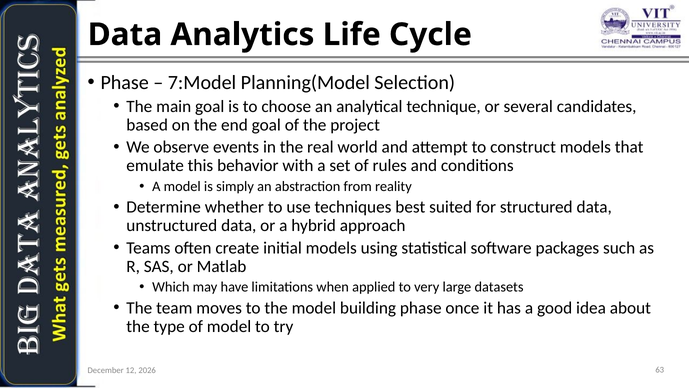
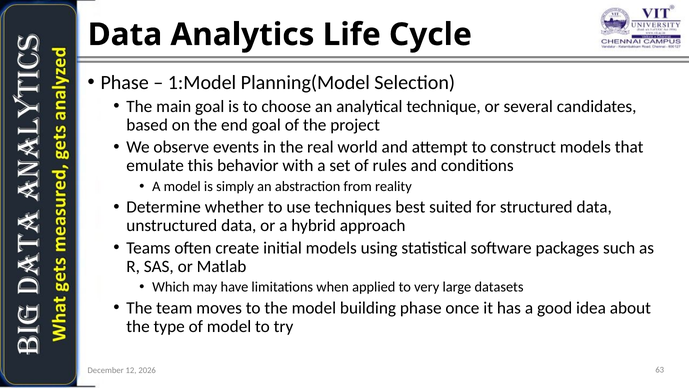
7:Model: 7:Model -> 1:Model (202, 82)
